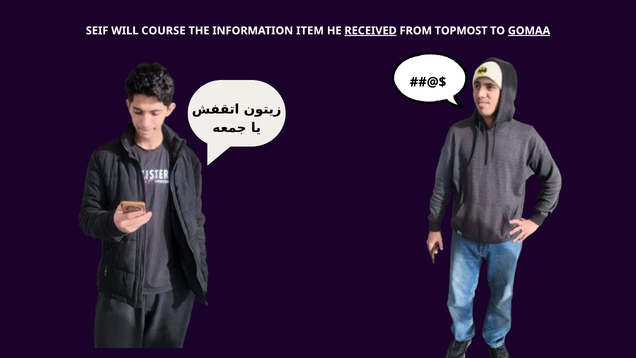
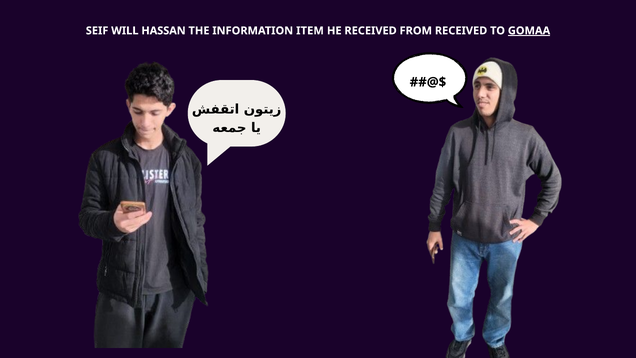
COURSE: COURSE -> HASSAN (164, 31)
RECEIVED underline: present -> none (371, 31)
FROM TOPMOST: TOPMOST -> RECEIVED (461, 31)
